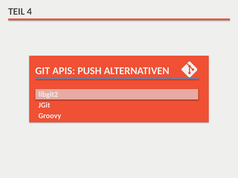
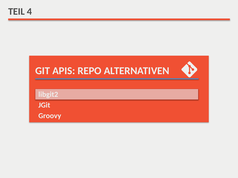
PUSH: PUSH -> REPO (90, 71)
